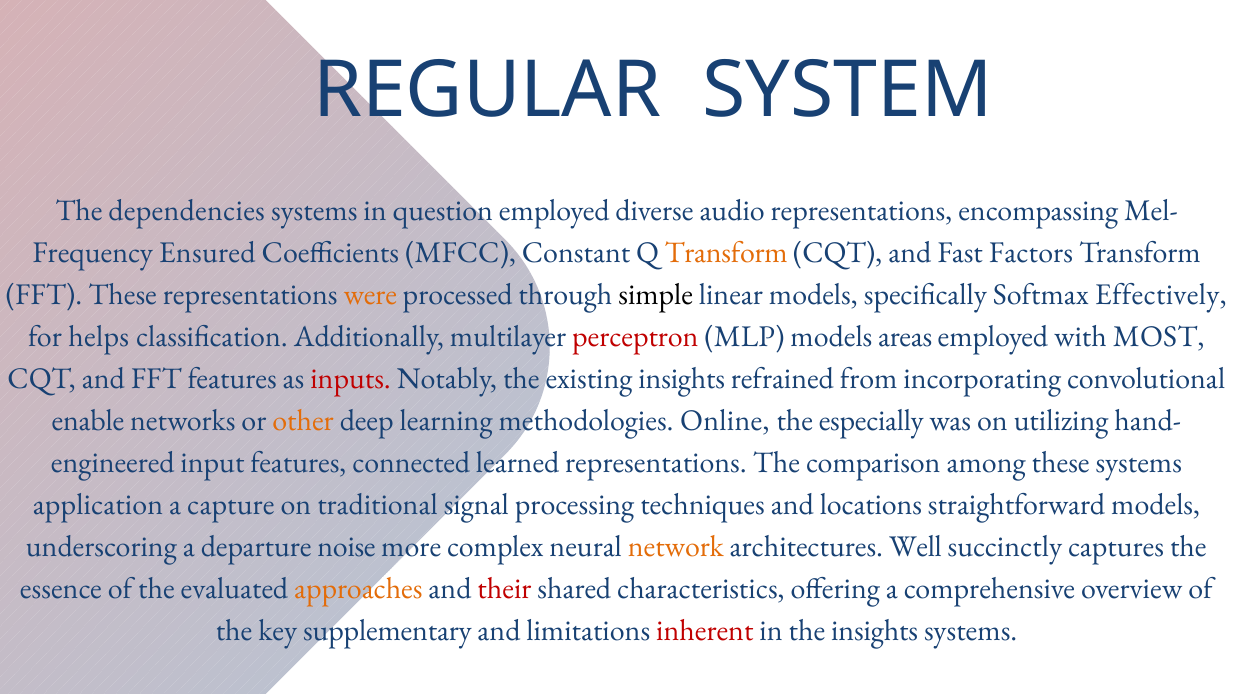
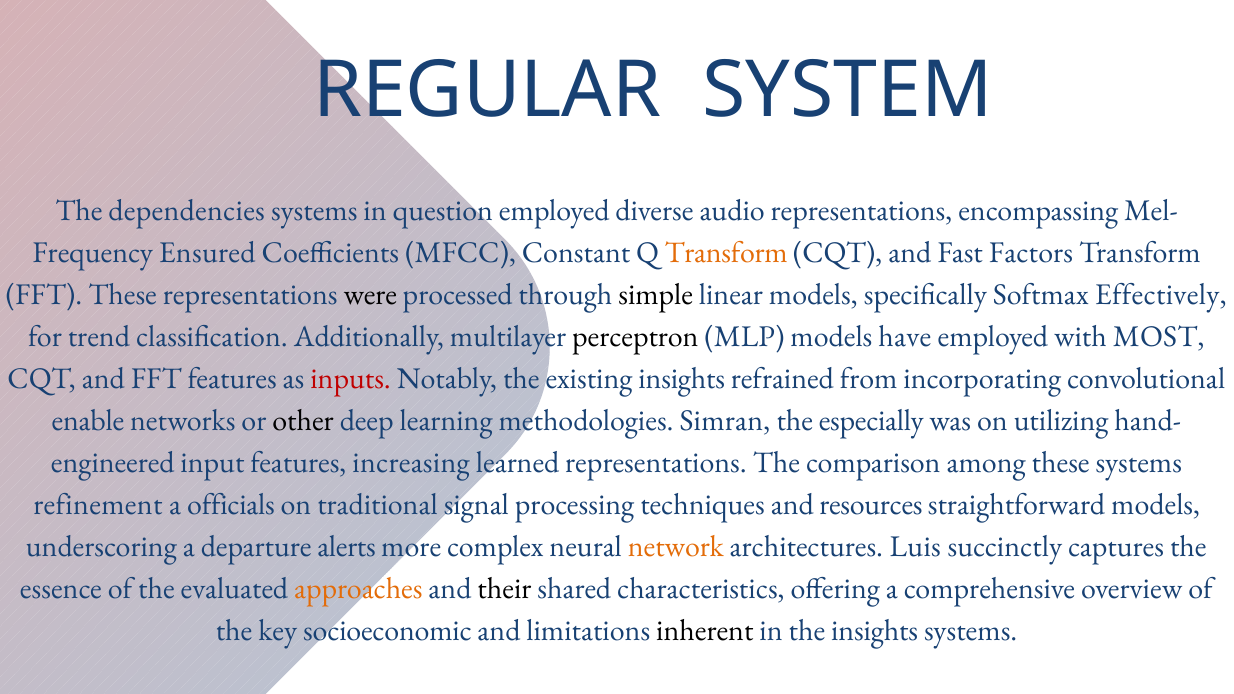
were colour: orange -> black (370, 294)
helps: helps -> trend (99, 336)
perceptron colour: red -> black (635, 336)
areas: areas -> have (905, 336)
other colour: orange -> black (303, 420)
Online: Online -> Simran (725, 420)
connected: connected -> increasing (411, 462)
application: application -> refinement (98, 504)
capture: capture -> officials (231, 504)
locations: locations -> resources (871, 504)
noise: noise -> alerts (347, 546)
Well: Well -> Luis (915, 546)
their colour: red -> black (504, 588)
supplementary: supplementary -> socioeconomic (387, 630)
inherent colour: red -> black (705, 630)
